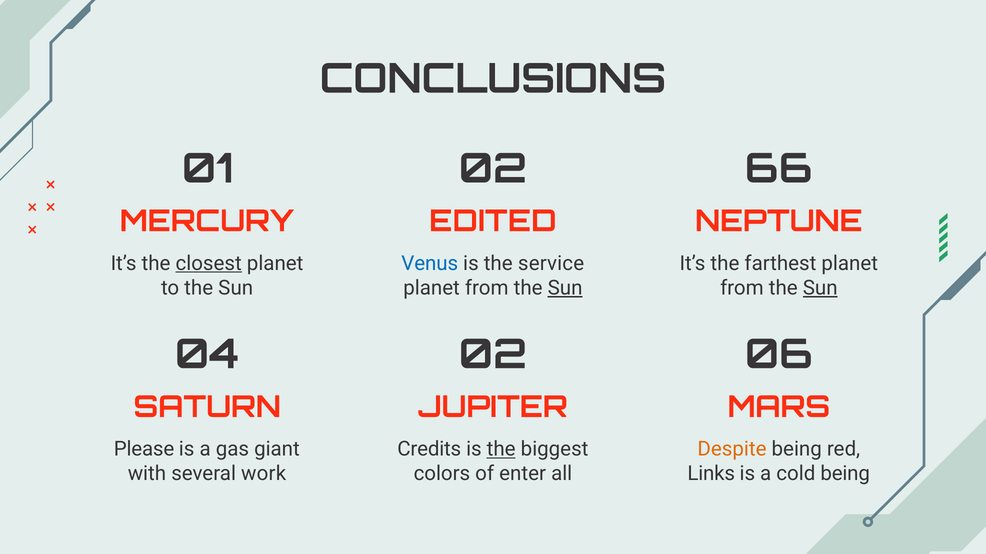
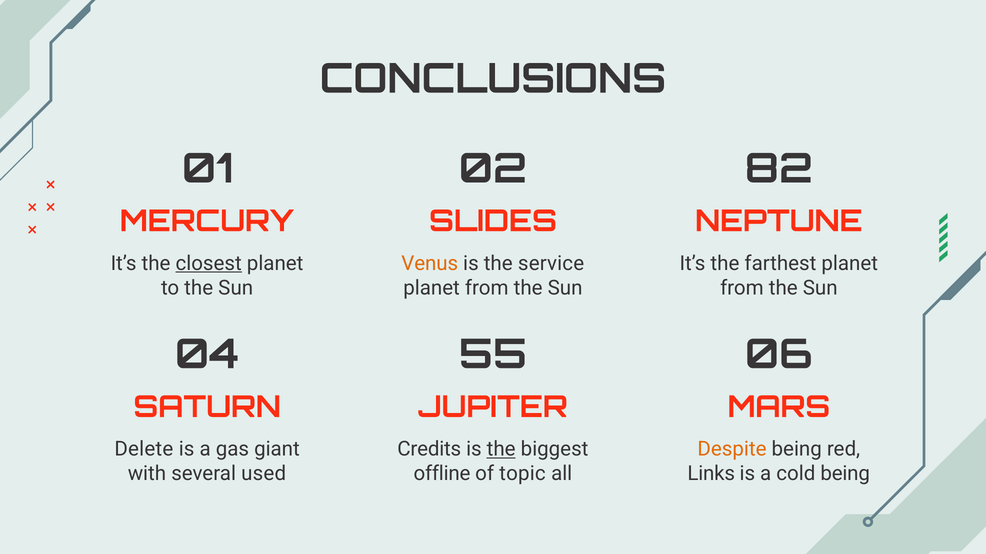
66: 66 -> 82 (779, 169)
EDITED: EDITED -> SLIDES (493, 222)
Venus colour: blue -> orange (430, 264)
Sun underline: present -> none (565, 288)
Sun underline: present -> none (820, 288)
04 02: 02 -> 55 (493, 355)
Please: Please -> Delete (144, 450)
work: work -> used (264, 474)
colors: colors -> offline (442, 474)
enter: enter -> topic (522, 474)
